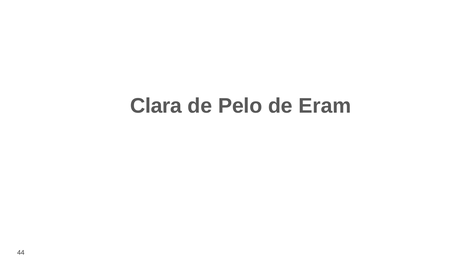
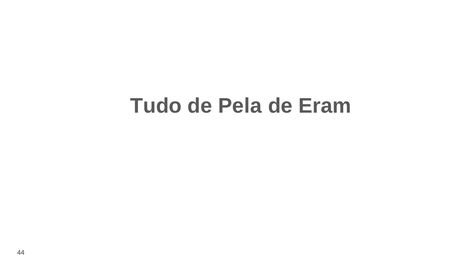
Clara: Clara -> Tudo (156, 106)
Pelo: Pelo -> Pela (240, 106)
